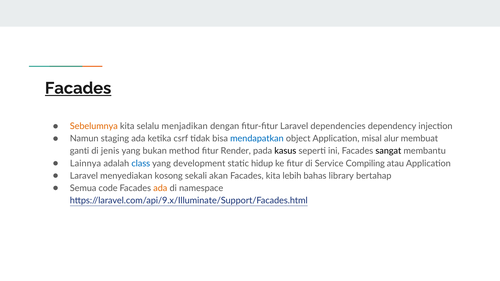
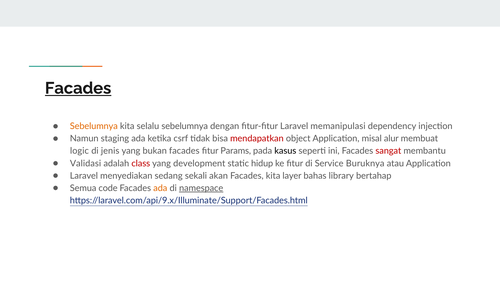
selalu menjadikan: menjadikan -> sebelumnya (185, 126)
dependencies: dependencies -> memanipulasi (338, 126)
mendapatkan colour: blue -> red (257, 139)
ganti: ganti -> logic (79, 151)
bukan method: method -> facades (184, 151)
Render: Render -> Params (236, 151)
sangat colour: black -> red (388, 151)
Lainnya: Lainnya -> Validasi (86, 164)
class colour: blue -> red (141, 164)
Compiling: Compiling -> Buruknya (365, 164)
kosong: kosong -> sedang (169, 176)
lebih: lebih -> layer (292, 176)
namespace underline: none -> present (201, 188)
